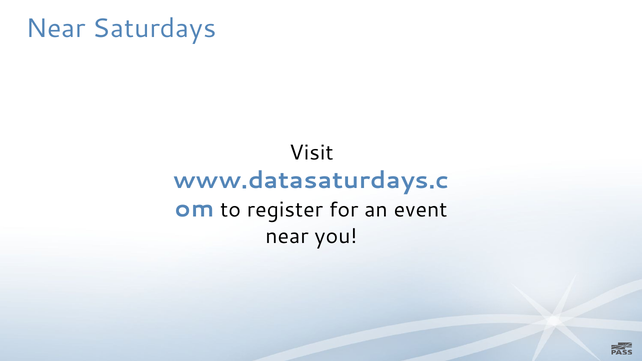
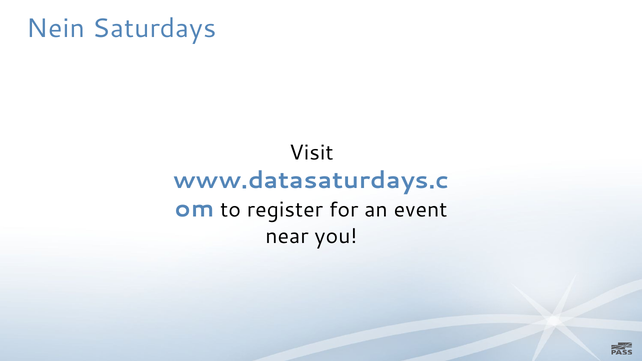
Near: Near -> Nein (56, 28)
